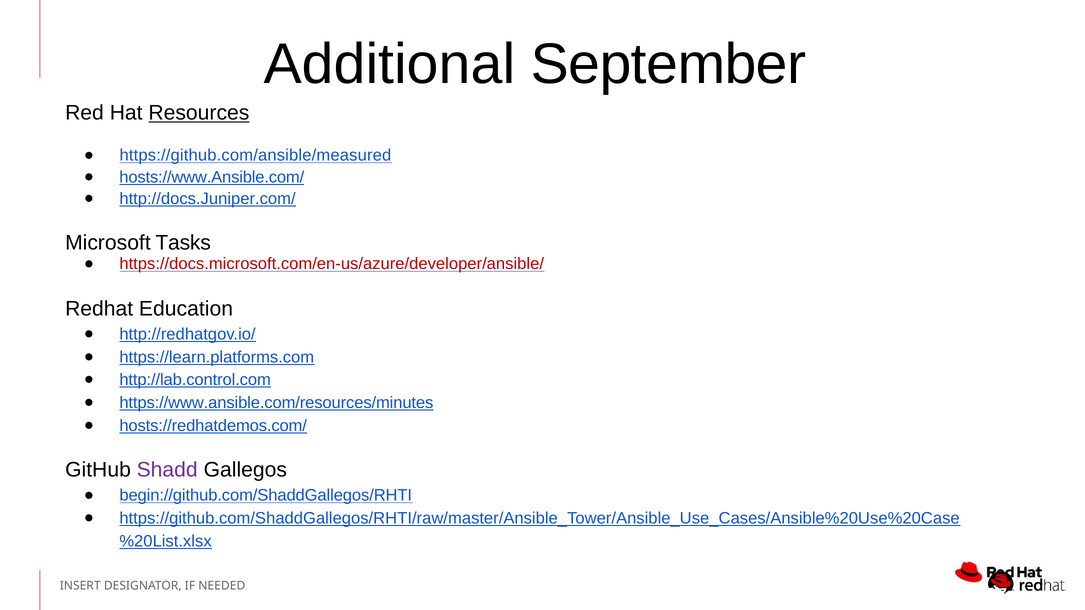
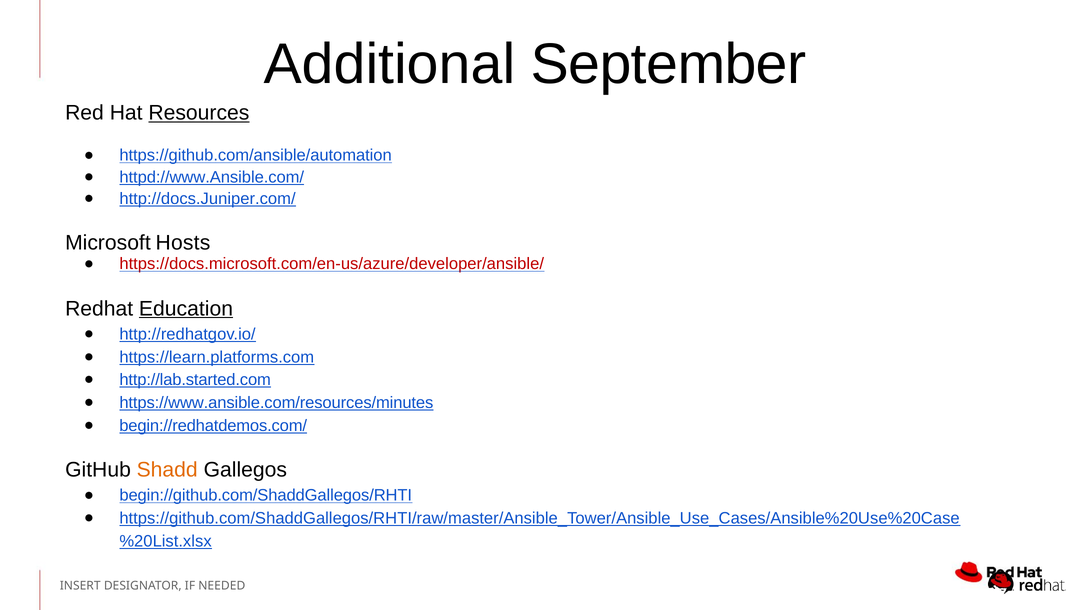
https://github.com/ansible/measured: https://github.com/ansible/measured -> https://github.com/ansible/automation (256, 156)
hosts://www.Ansible.com/: hosts://www.Ansible.com/ -> httpd://www.Ansible.com/ (212, 177)
Tasks: Tasks -> Hosts (183, 243)
Education underline: none -> present (186, 309)
http://lab.control.com: http://lab.control.com -> http://lab.started.com (195, 380)
hosts://redhatdemos.com/: hosts://redhatdemos.com/ -> begin://redhatdemos.com/ (213, 426)
Shadd colour: purple -> orange (167, 470)
